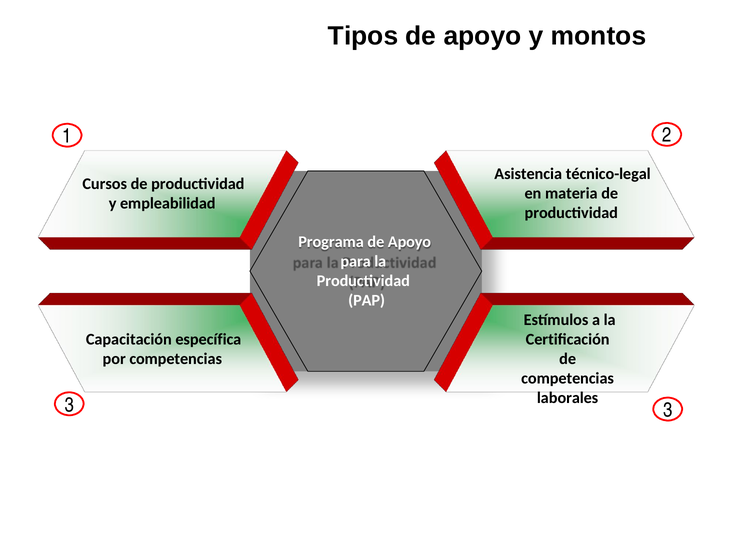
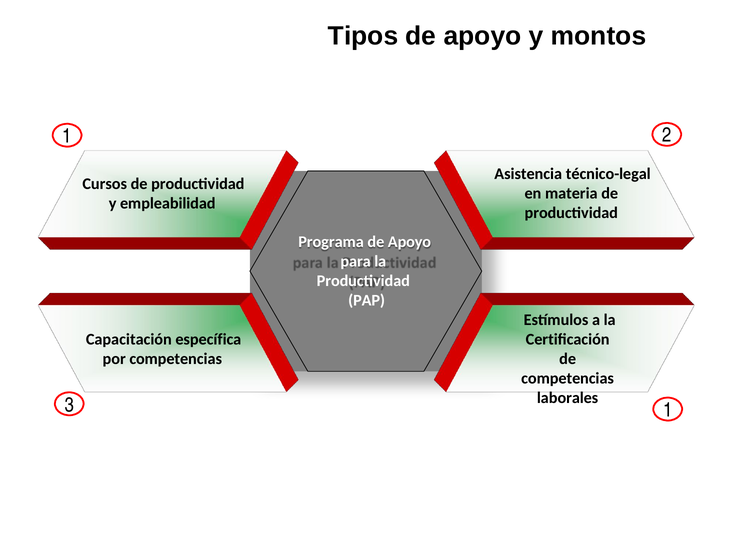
3 3: 3 -> 1 (668, 410)
